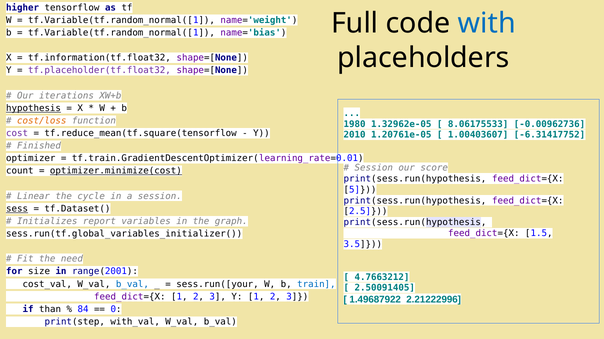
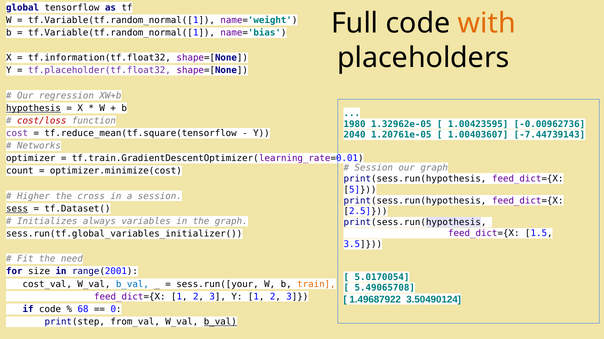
higher: higher -> global (23, 8)
with colour: blue -> orange (487, 23)
iterations: iterations -> regression (66, 96)
cost/loss colour: orange -> red (42, 121)
8.06175533: 8.06175533 -> 1.00423595 (478, 124)
2010: 2010 -> 2040 (355, 135)
-6.31417752: -6.31417752 -> -7.44739143 (550, 135)
Finished: Finished -> Networks (39, 146)
our score: score -> graph (434, 168)
optimizer.minimize(cost underline: present -> none (116, 171)
Linear: Linear -> Higher (34, 197)
cycle: cycle -> cross (91, 197)
report: report -> always (99, 222)
4.7663212: 4.7663212 -> 5.0170054 (382, 278)
train colour: blue -> orange (316, 285)
2.50091405: 2.50091405 -> 5.49065708 (385, 289)
2.21222996: 2.21222996 -> 3.50490124 (434, 300)
if than: than -> code (50, 310)
84: 84 -> 68 (83, 310)
with_val: with_val -> from_val (135, 322)
b_val underline: none -> present (220, 322)
